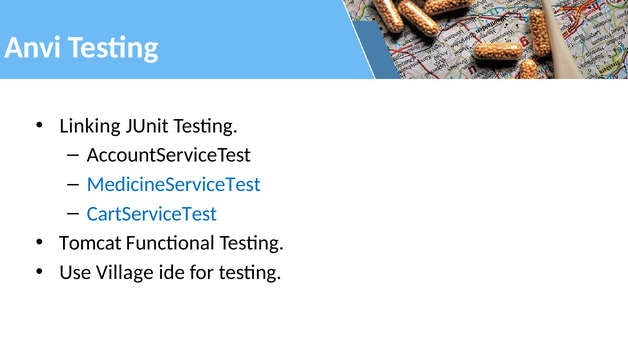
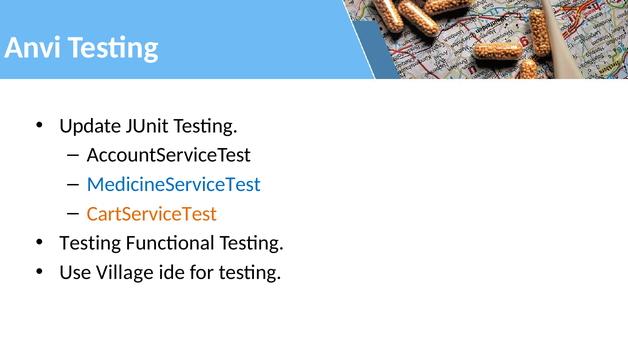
Linking: Linking -> Update (90, 126)
CartServiceTest colour: blue -> orange (152, 214)
Tomcat: Tomcat -> Testing (90, 243)
